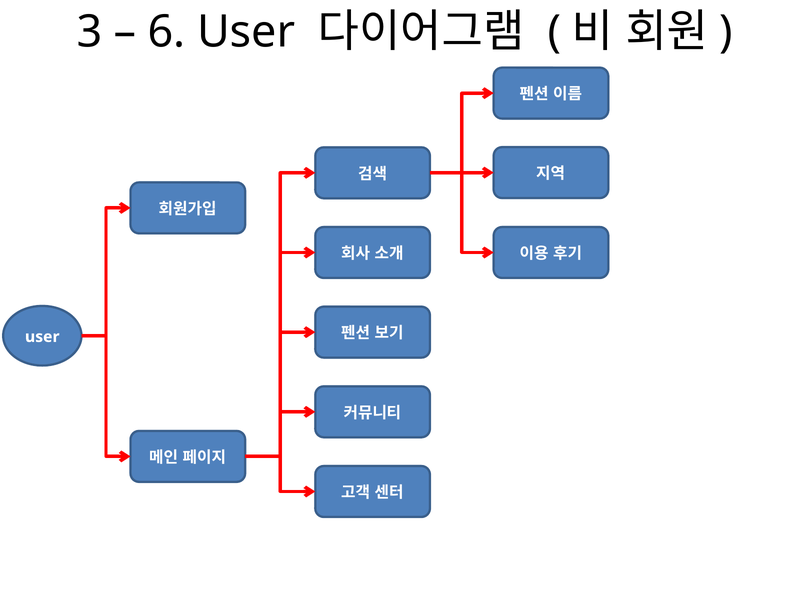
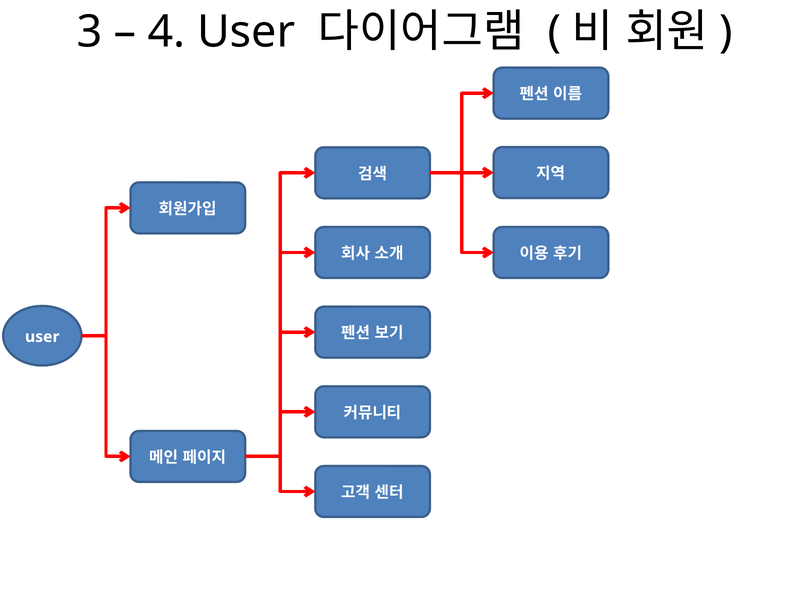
6: 6 -> 4 (167, 32)
